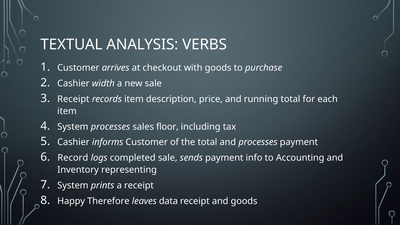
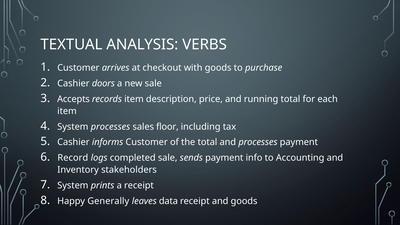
width: width -> doors (103, 84)
Receipt: Receipt -> Accepts (73, 99)
representing: representing -> stakeholders (129, 170)
Therefore: Therefore -> Generally (108, 201)
